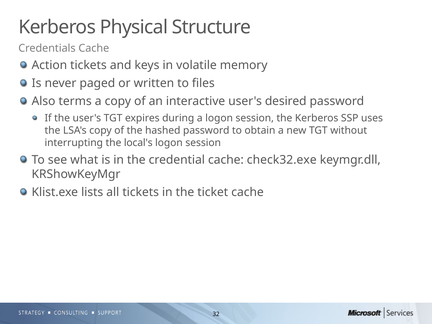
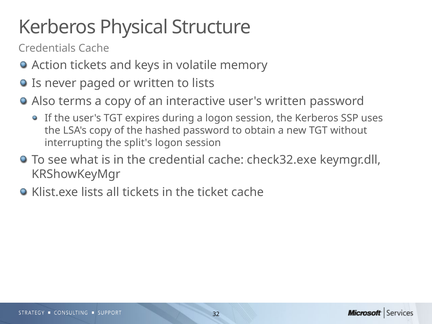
to files: files -> lists (203, 83)
user's desired: desired -> written (286, 101)
local's: local's -> split's (138, 143)
